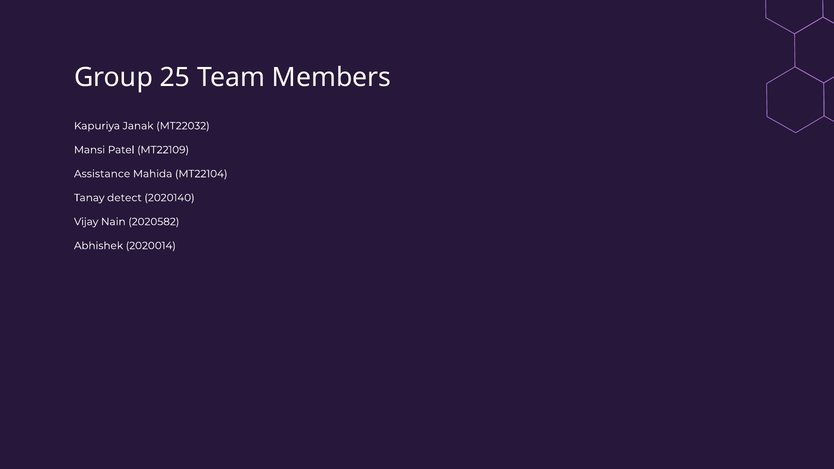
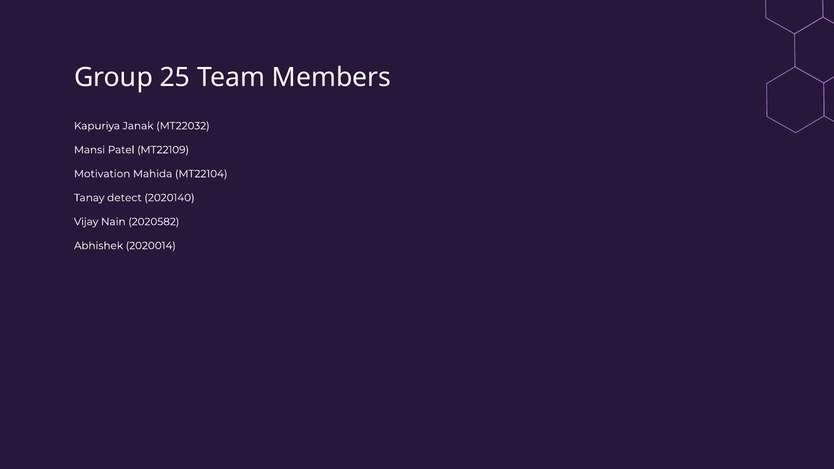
Assistance: Assistance -> Motivation (102, 174)
